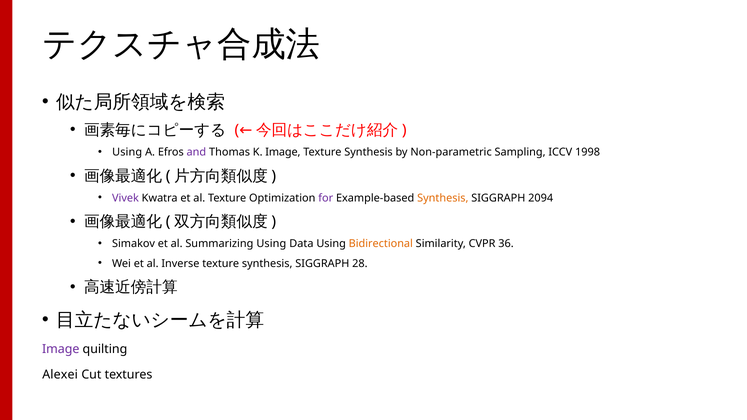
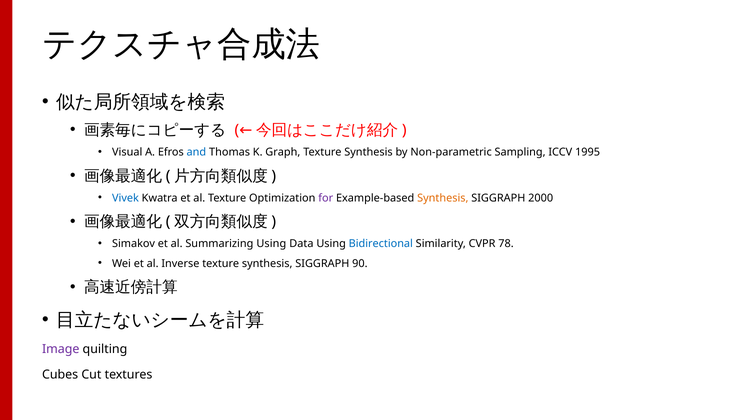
Using: Using -> Visual (127, 152)
and colour: purple -> blue (196, 152)
K Image: Image -> Graph (283, 152)
1998: 1998 -> 1995 (588, 152)
Vivek colour: purple -> blue (125, 198)
2094: 2094 -> 2000 (541, 198)
Bidirectional colour: orange -> blue (381, 244)
36: 36 -> 78 (506, 244)
28: 28 -> 90 (360, 264)
Alexei: Alexei -> Cubes (60, 375)
